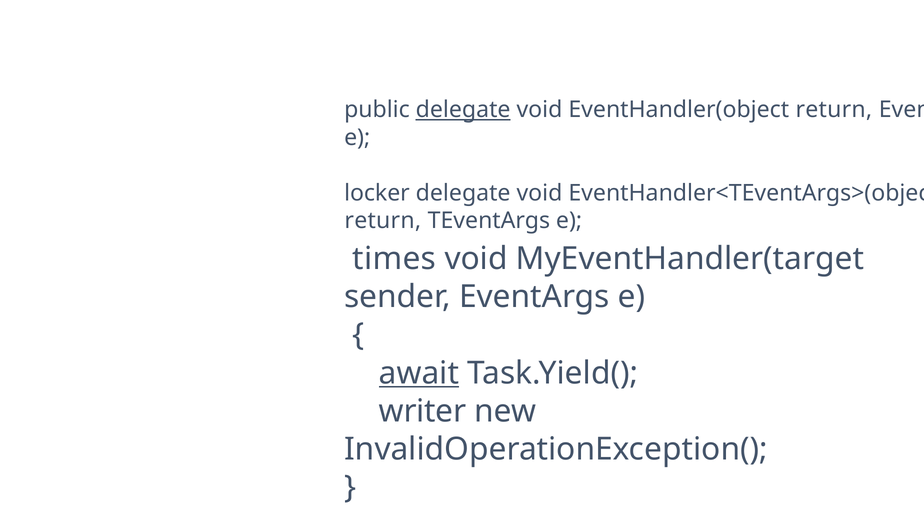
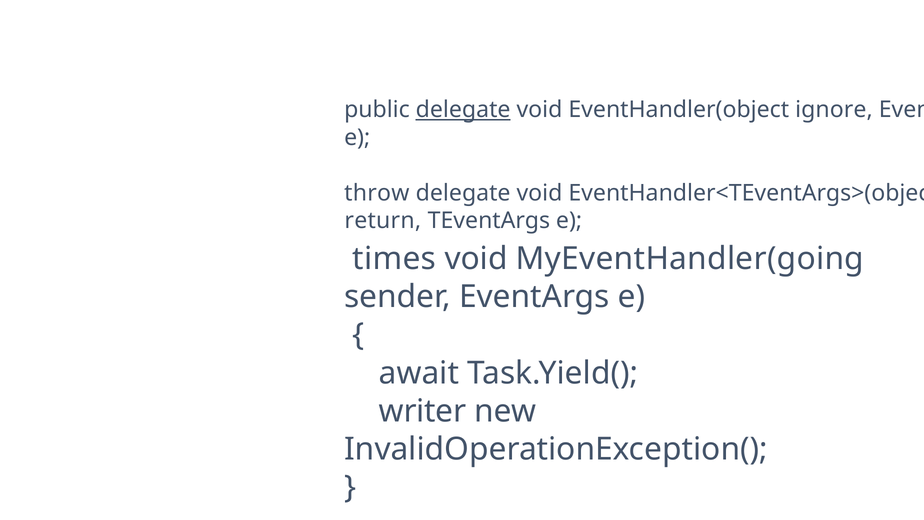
EventHandler(object return: return -> ignore (834, 110)
locker: locker -> throw (377, 193)
MyEventHandler(target: MyEventHandler(target -> MyEventHandler(going (690, 259)
await underline: present -> none (419, 373)
